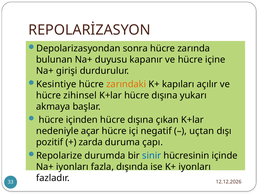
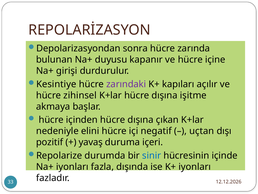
zarındaki colour: orange -> purple (126, 84)
yukarı: yukarı -> işitme (193, 95)
açar: açar -> elini (90, 131)
zarda: zarda -> yavaş (91, 142)
çapı: çapı -> içeri (153, 142)
